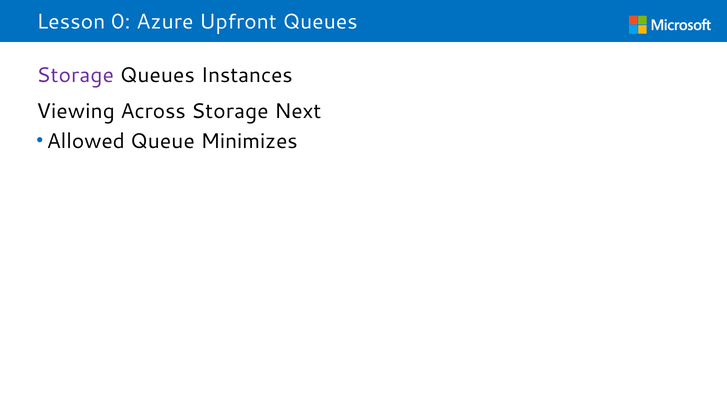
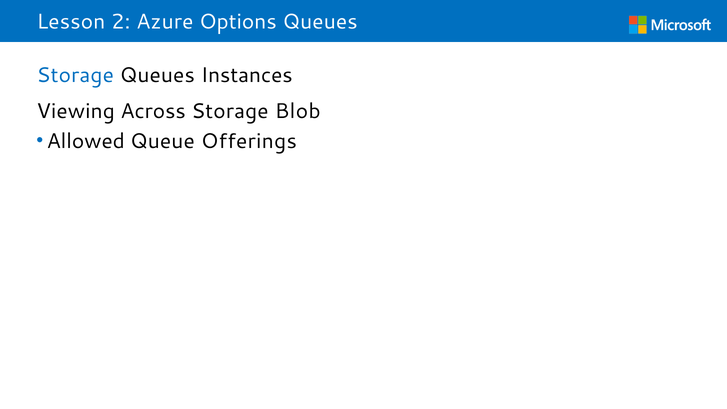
0: 0 -> 2 (121, 22)
Upfront: Upfront -> Options (238, 22)
Storage colour: purple -> blue (75, 75)
Next: Next -> Blob (298, 111)
Minimizes: Minimizes -> Offerings (249, 141)
